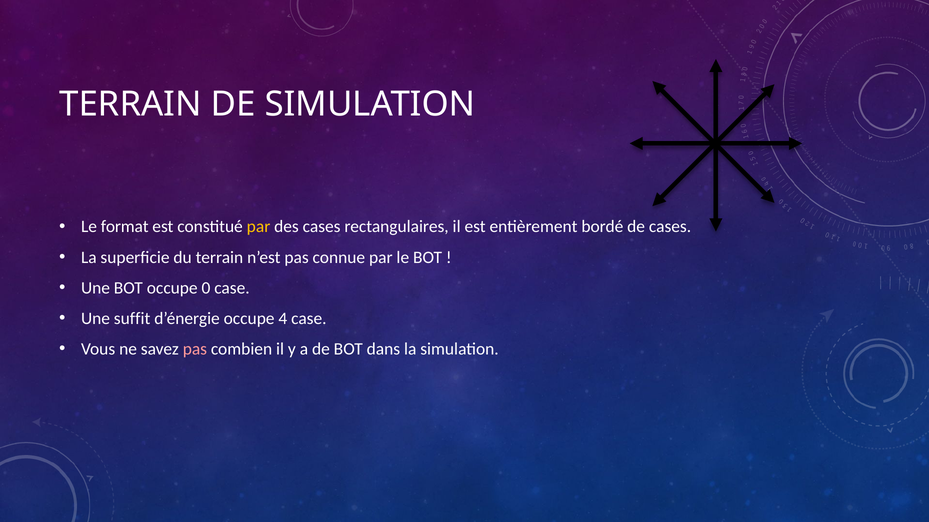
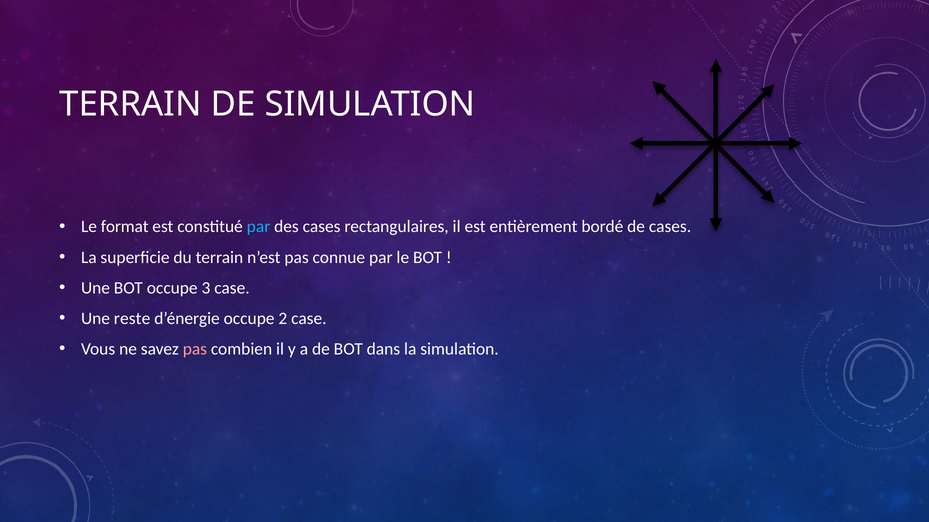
par colour: yellow -> light blue (259, 227)
0: 0 -> 3 (206, 288)
suffit: suffit -> reste (132, 319)
4: 4 -> 2 (283, 319)
